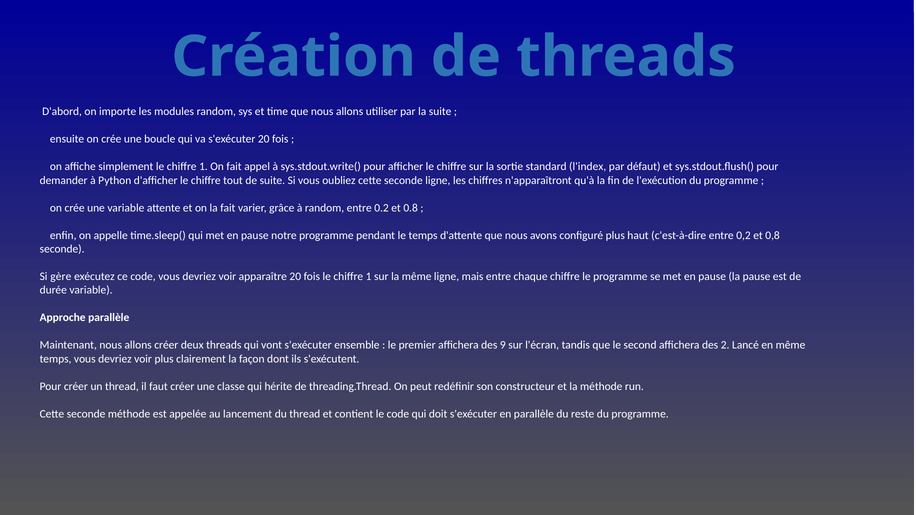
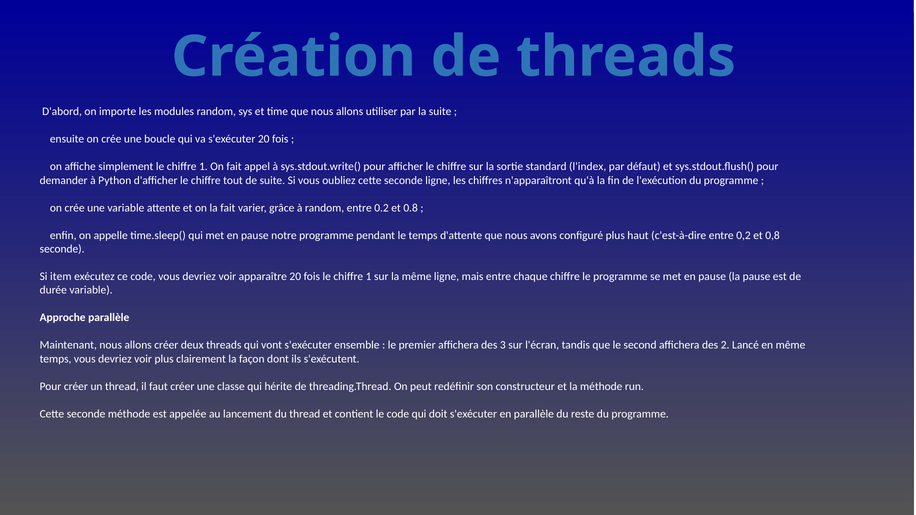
gère: gère -> item (61, 277)
9: 9 -> 3 (503, 345)
